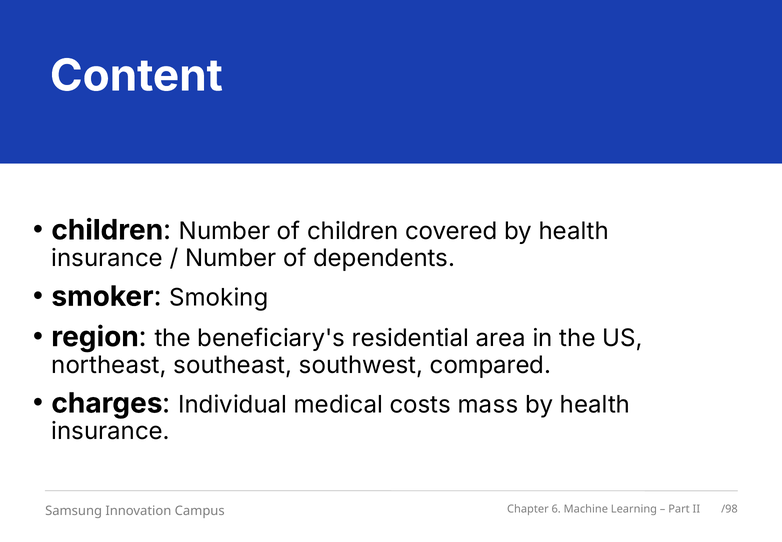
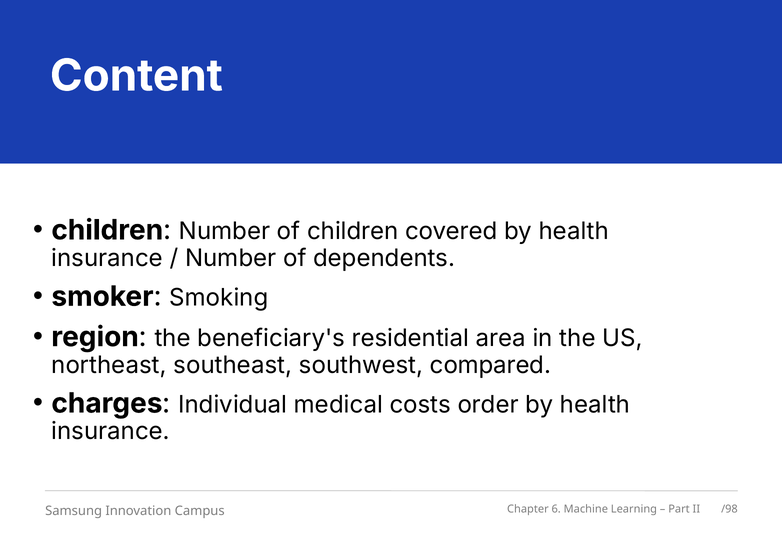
mass: mass -> order (488, 404)
